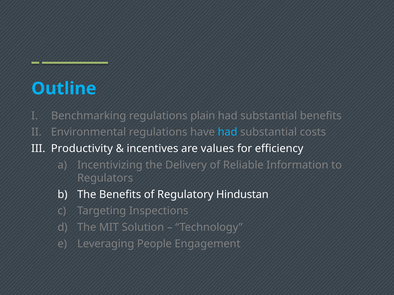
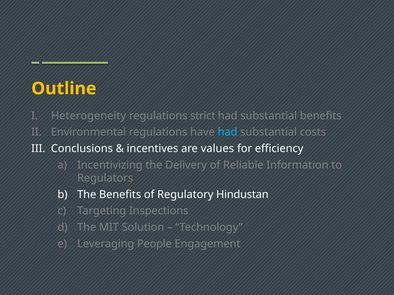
Outline colour: light blue -> yellow (64, 89)
Benchmarking: Benchmarking -> Heterogeneity (89, 116)
plain: plain -> strict (203, 116)
Productivity: Productivity -> Conclusions (82, 149)
